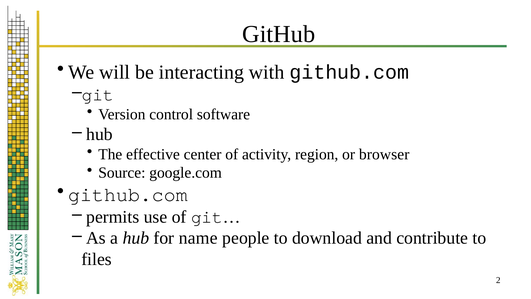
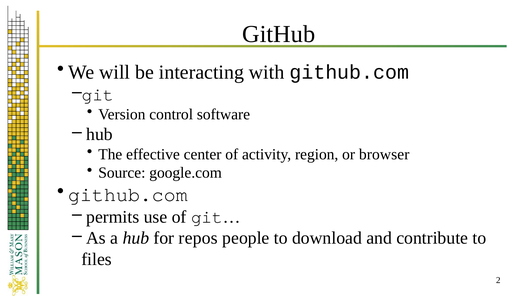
name: name -> repos (198, 238)
